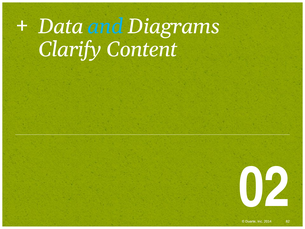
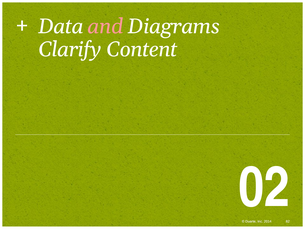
and colour: light blue -> pink (105, 26)
